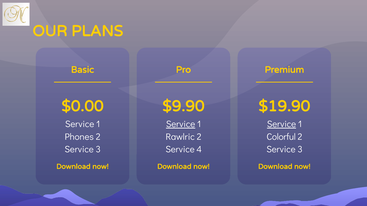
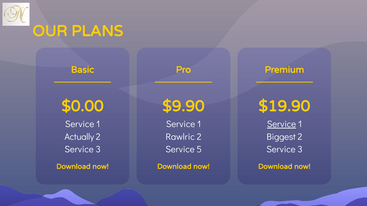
Service underline: present -> none (181, 124)
Phones: Phones -> Actually (79, 137)
Colorful: Colorful -> Biggest (281, 137)
4: 4 -> 5 (199, 150)
